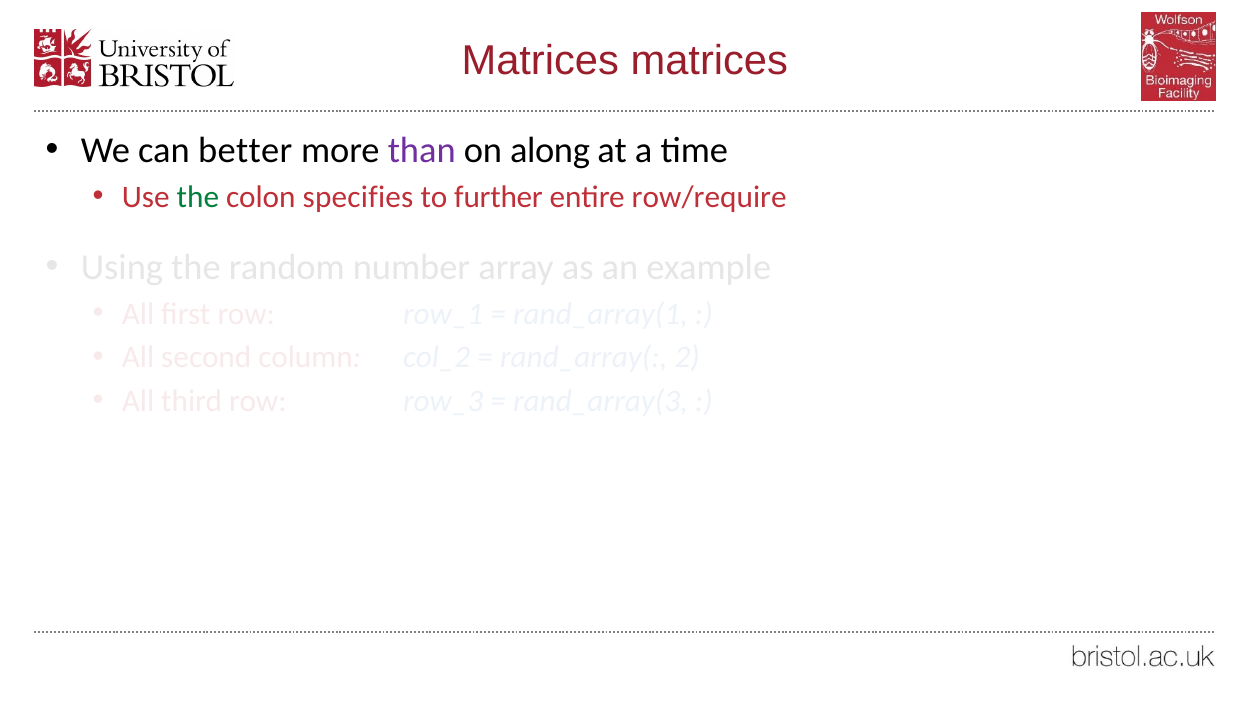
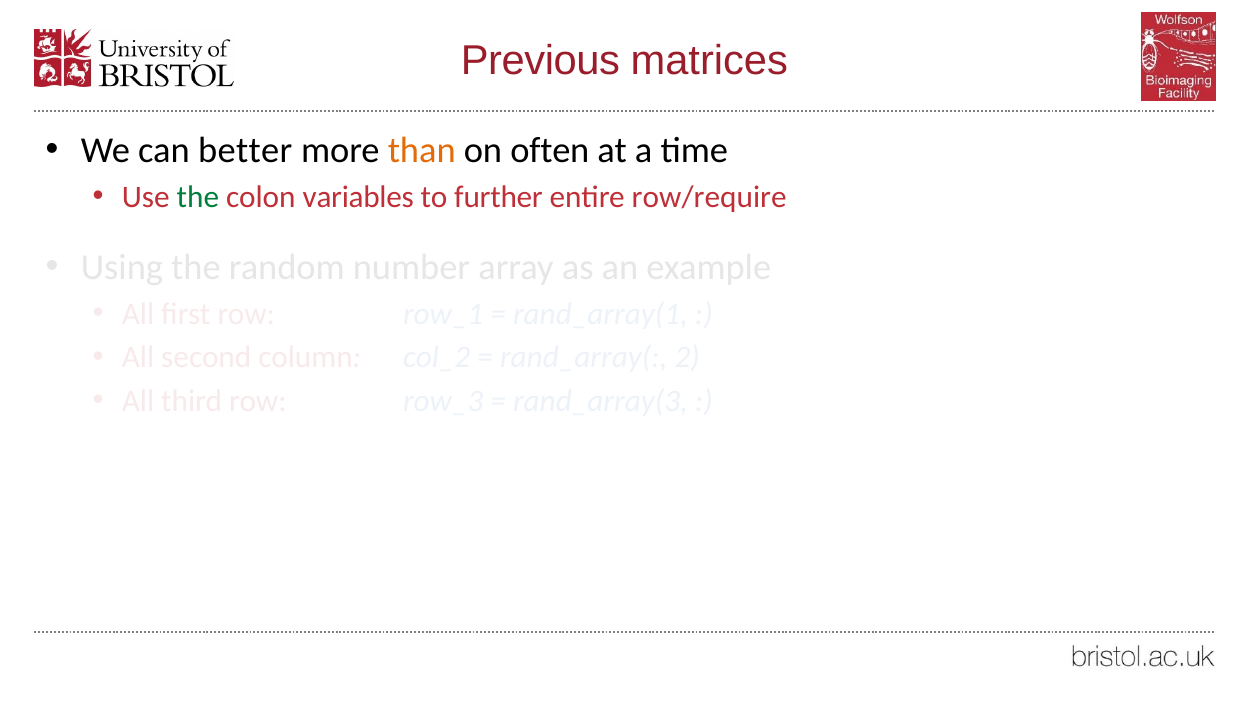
Matrices: Matrices -> Previous (540, 61)
than colour: purple -> orange (422, 151)
along: along -> often (550, 151)
specifies: specifies -> variables (358, 197)
